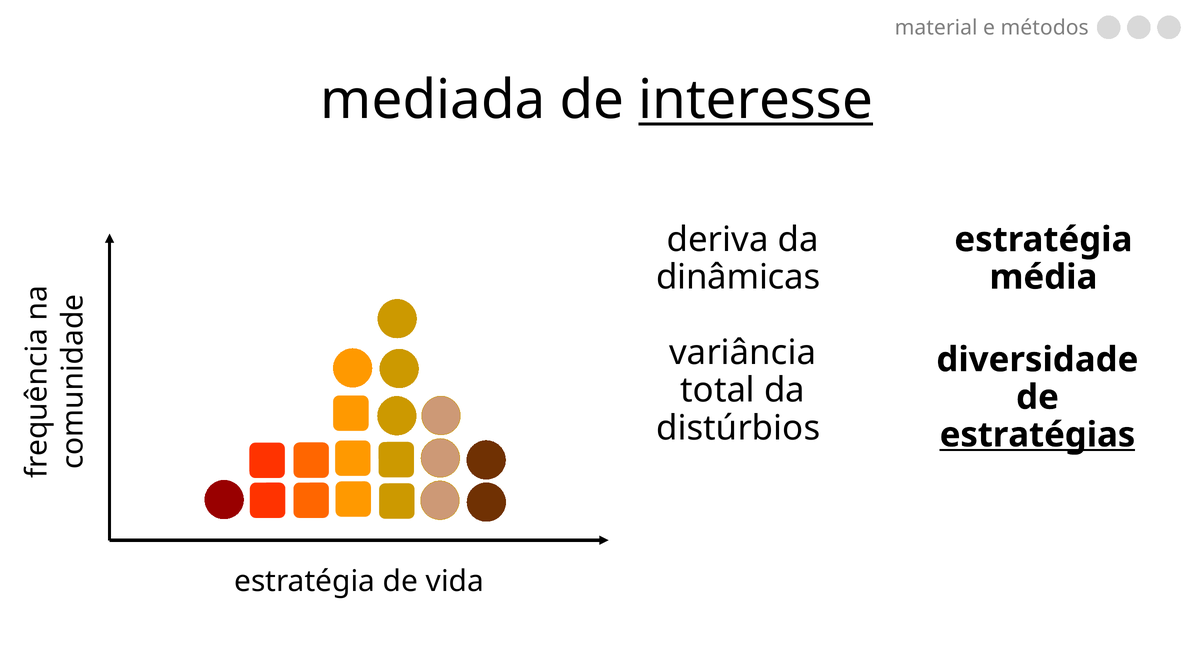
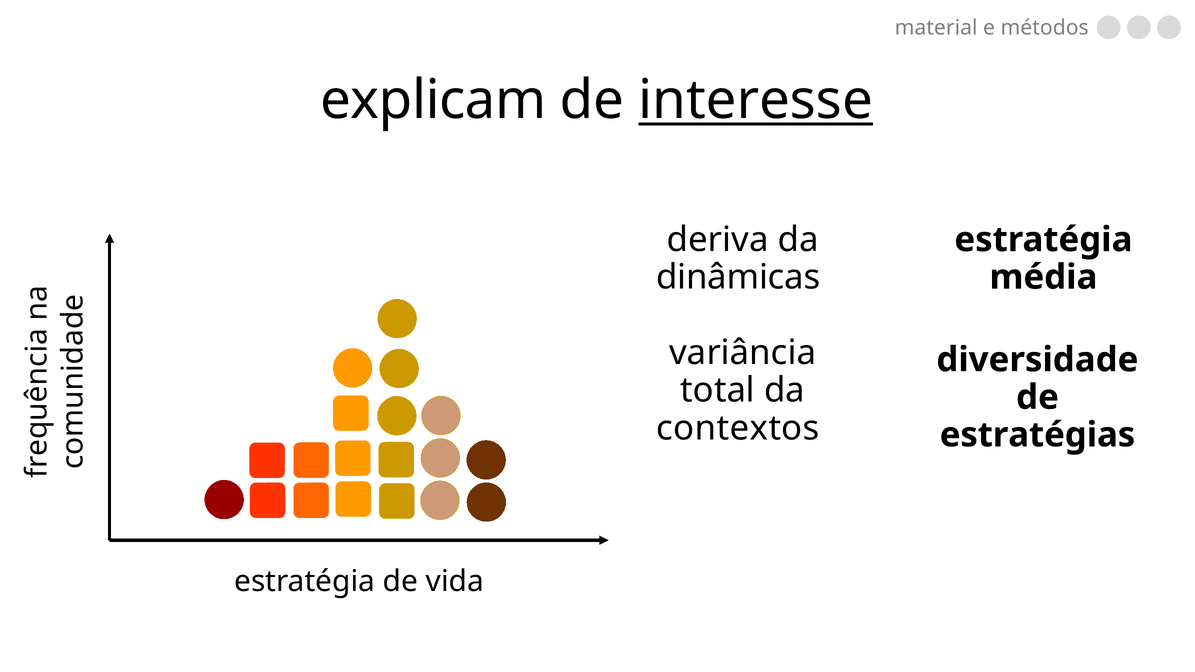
mediada: mediada -> explicam (433, 100)
distúrbios: distúrbios -> contextos (738, 428)
estratégias underline: present -> none (1037, 435)
